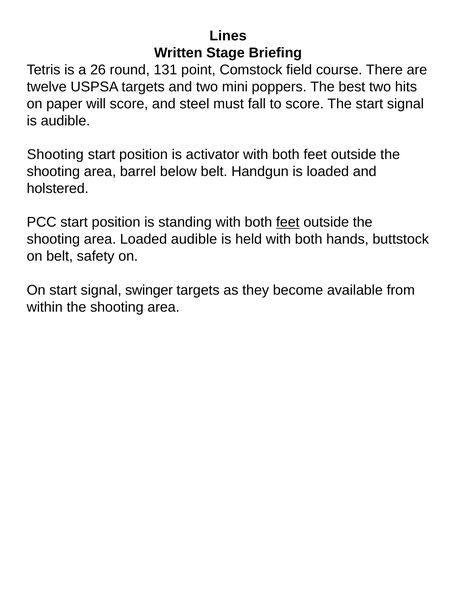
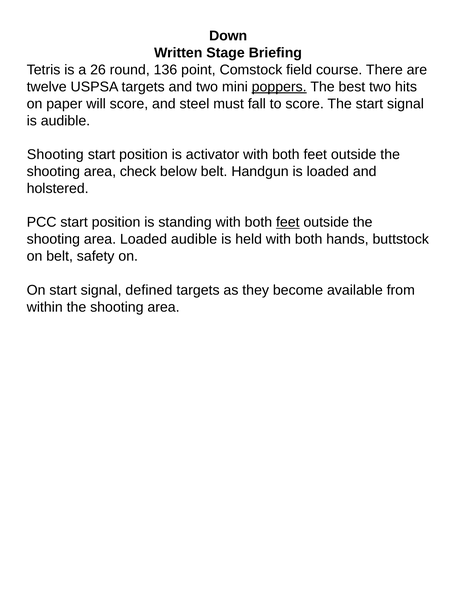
Lines: Lines -> Down (228, 36)
131: 131 -> 136 (165, 70)
poppers underline: none -> present (279, 87)
barrel: barrel -> check (138, 172)
swinger: swinger -> defined (149, 290)
